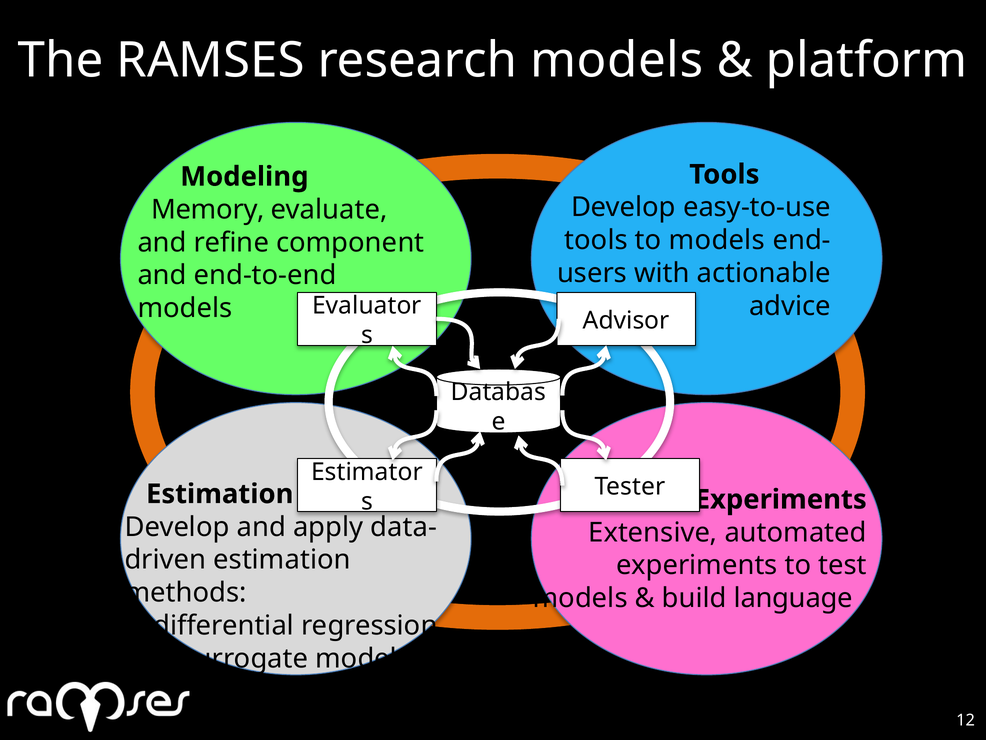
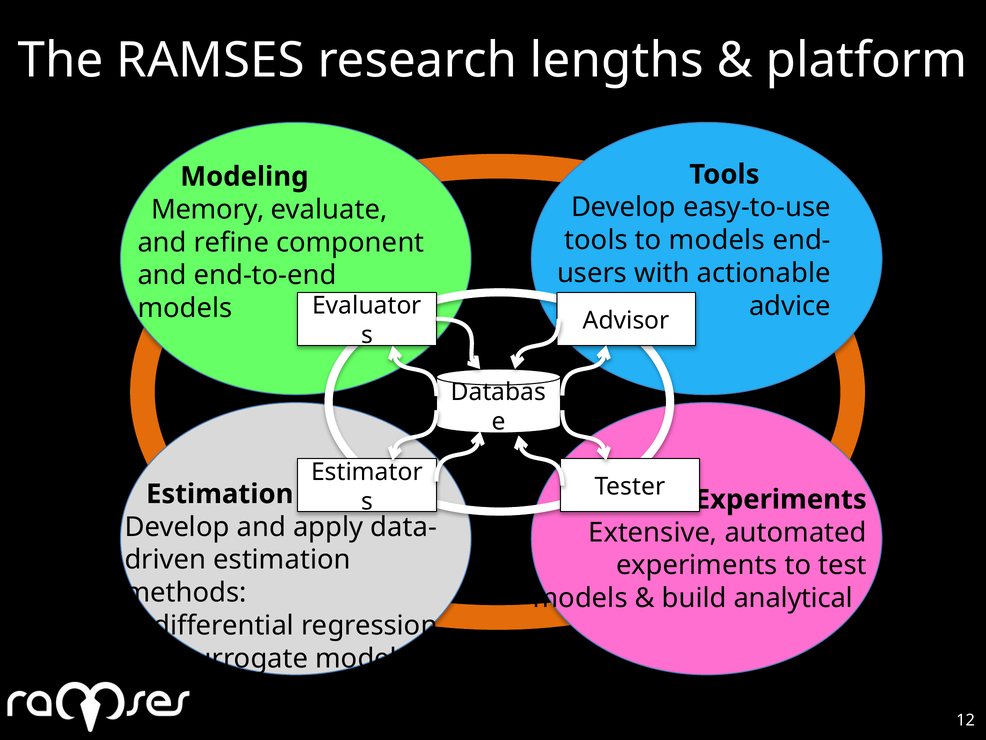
research models: models -> lengths (617, 61)
language: language -> analytical (793, 598)
